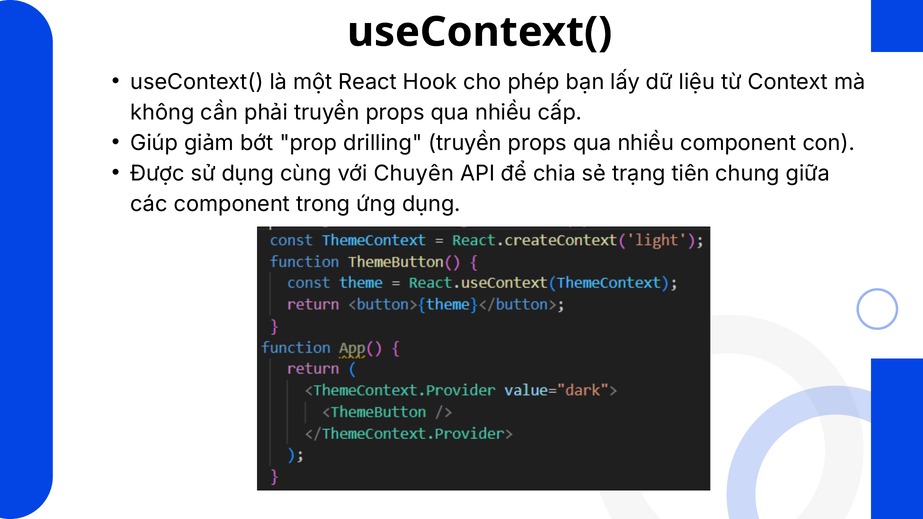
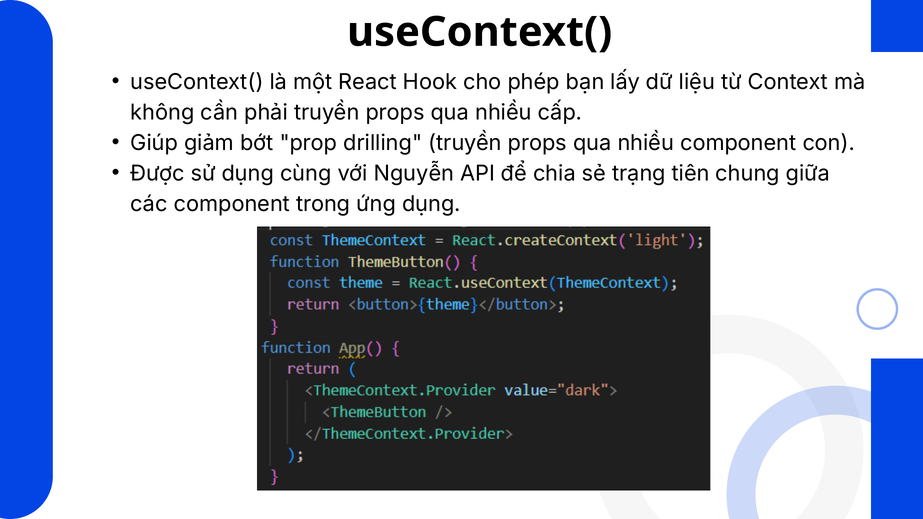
Chuyên: Chuyên -> Nguyễn (414, 173)
